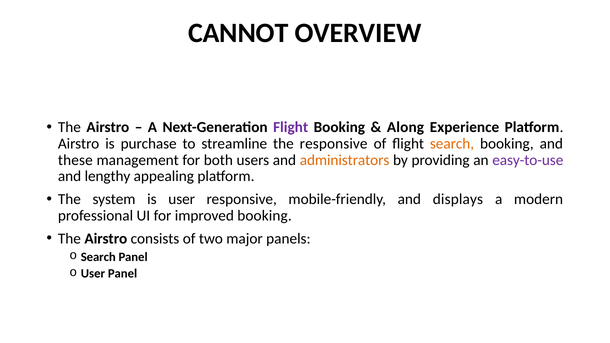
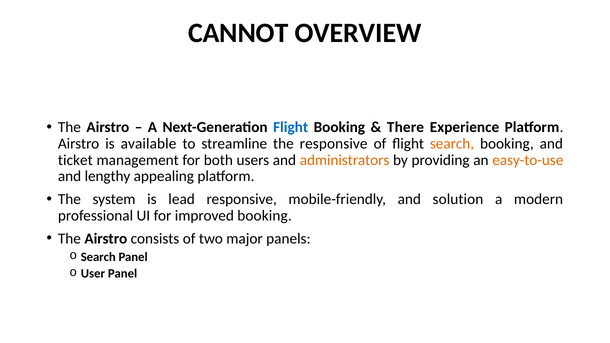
Flight colour: purple -> blue (291, 127)
Along: Along -> There (405, 127)
purchase: purchase -> available (149, 144)
these: these -> ticket (75, 160)
easy-to-use colour: purple -> orange (528, 160)
is user: user -> lead (182, 199)
displays: displays -> solution (458, 199)
